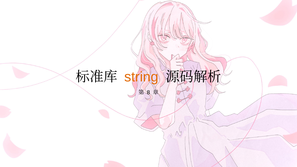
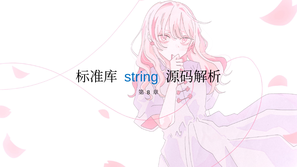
string colour: orange -> blue (141, 77)
